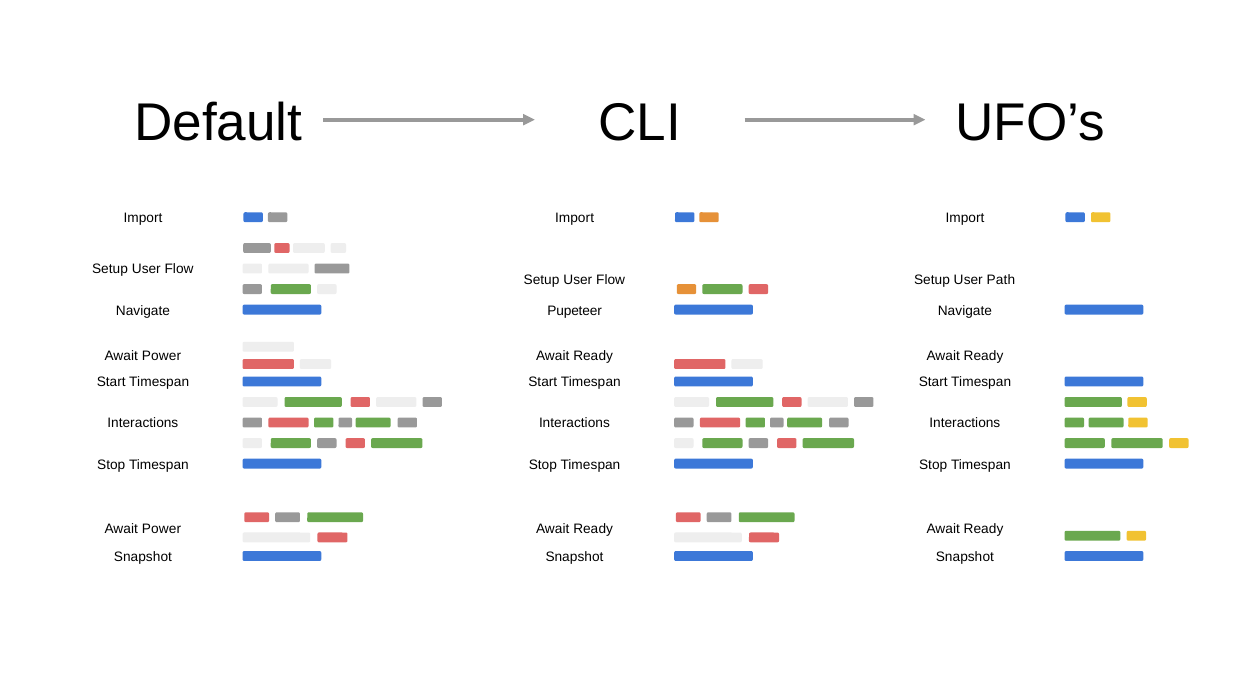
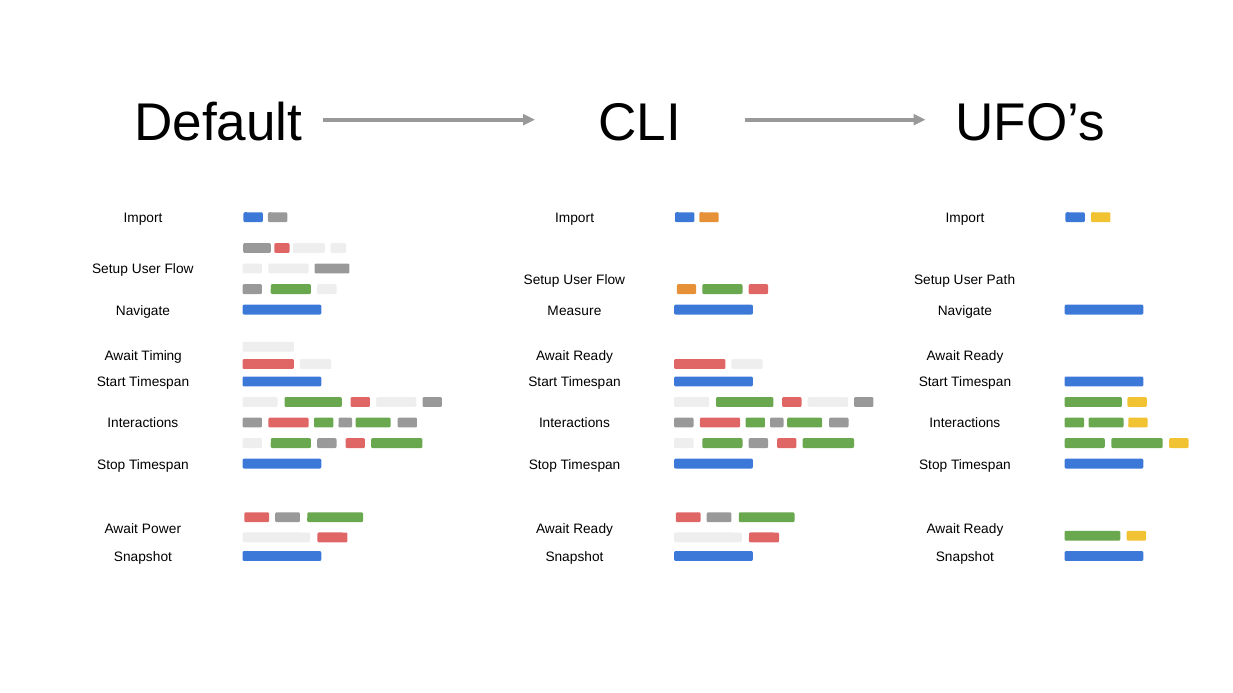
Pupeteer: Pupeteer -> Measure (574, 311)
Power: Power -> Timing (162, 356)
